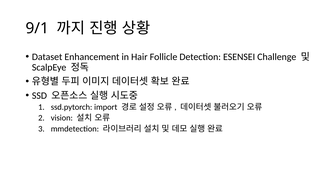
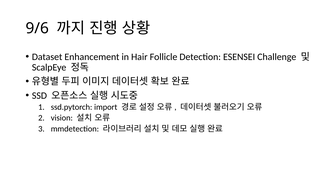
9/1: 9/1 -> 9/6 (37, 28)
